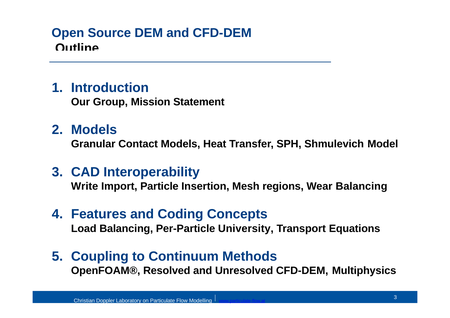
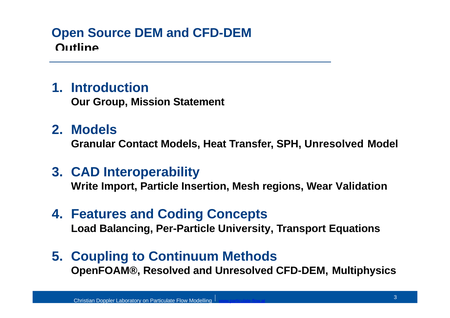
SPH Shmulevich: Shmulevich -> Unresolved (334, 144)
Wear Balancing: Balancing -> Validation (362, 186)
